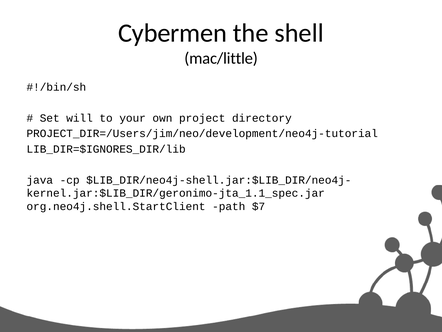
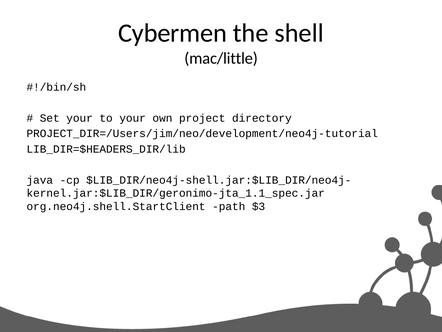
Set will: will -> your (80, 118)
LIB_DIR=$IGNORES_DIR/lib: LIB_DIR=$IGNORES_DIR/lib -> LIB_DIR=$HEADERS_DIR/lib (106, 149)
$7: $7 -> $3 (259, 206)
